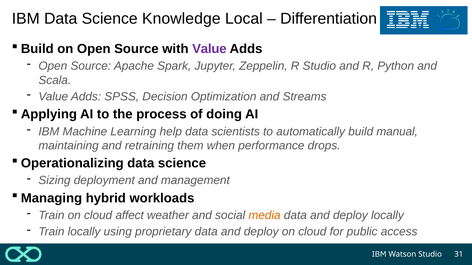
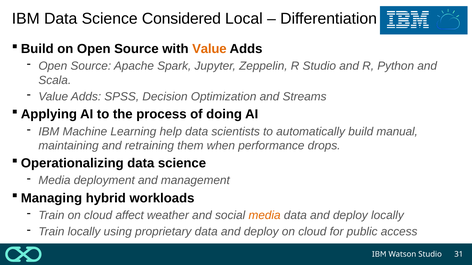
Knowledge: Knowledge -> Considered (181, 19)
Value colour: purple -> orange (209, 49)
Sizing: Sizing -> Media (54, 181)
